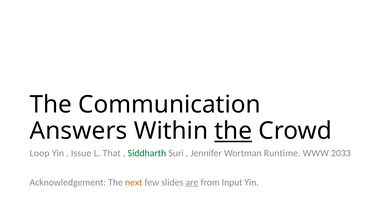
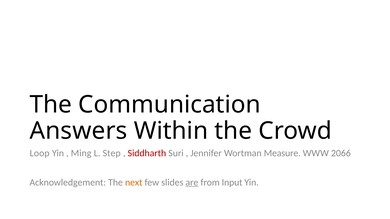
the underline: present -> none (233, 131)
Issue: Issue -> Ming (81, 153)
That: That -> Step (112, 153)
Siddharth colour: green -> red (147, 153)
Runtime: Runtime -> Measure (282, 153)
2033: 2033 -> 2066 (341, 153)
